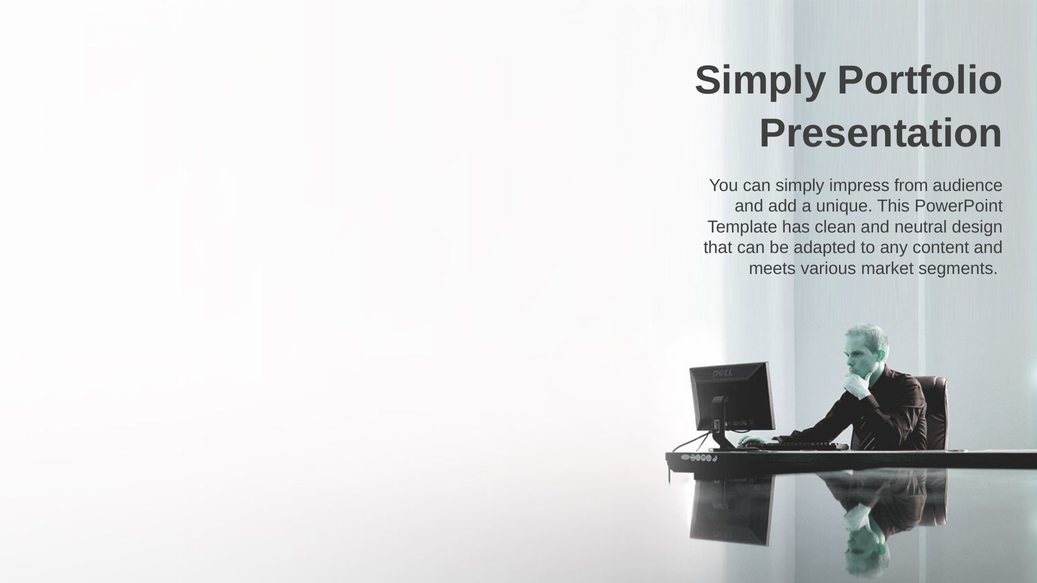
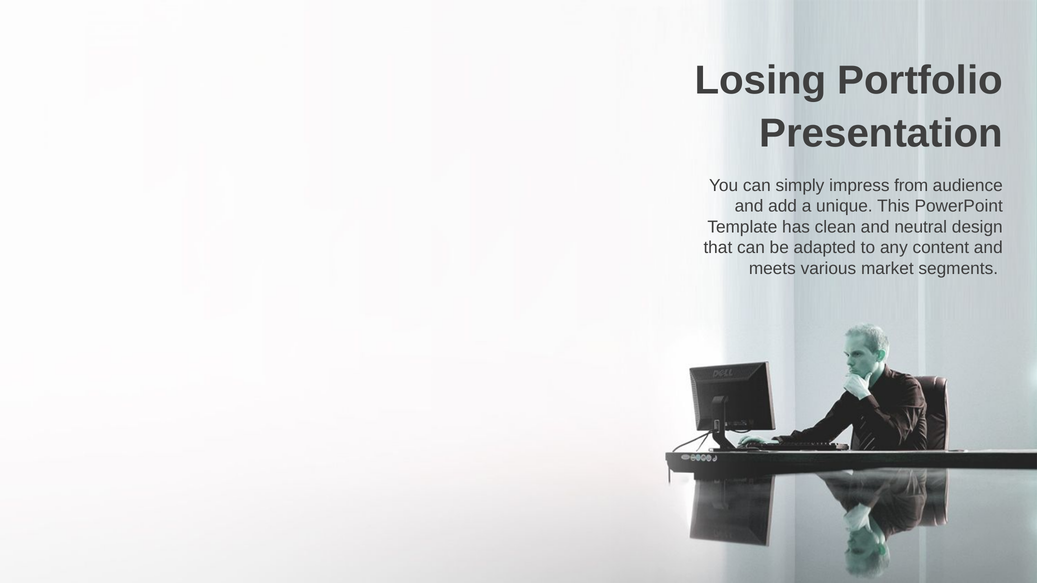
Simply: Simply -> Losing (761, 80)
